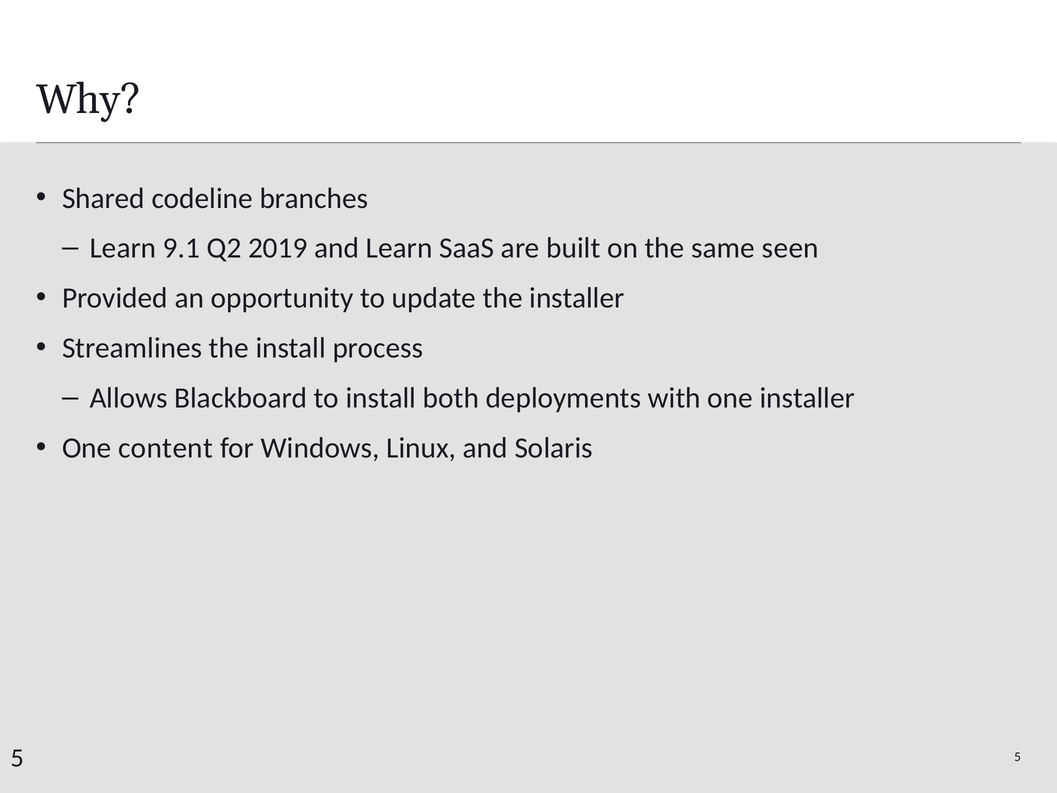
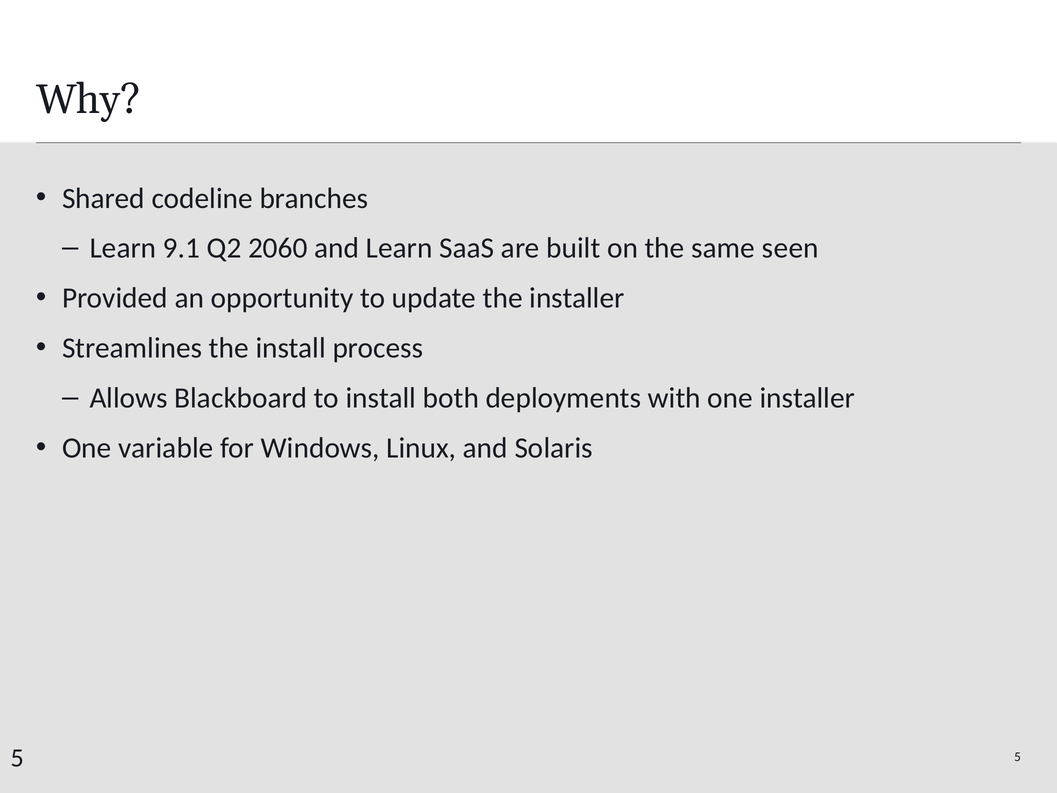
2019: 2019 -> 2060 (278, 248)
content: content -> variable (166, 448)
